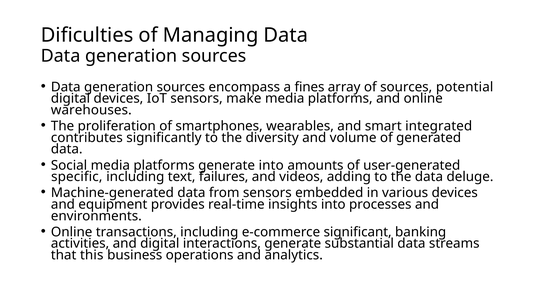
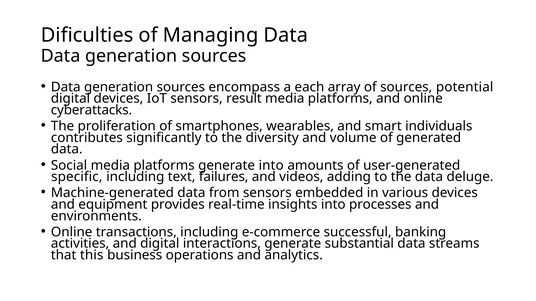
fines: fines -> each (309, 87)
make: make -> result (244, 99)
warehouses: warehouses -> cyberattacks (91, 110)
integrated: integrated -> individuals (439, 126)
significant: significant -> successful (358, 232)
